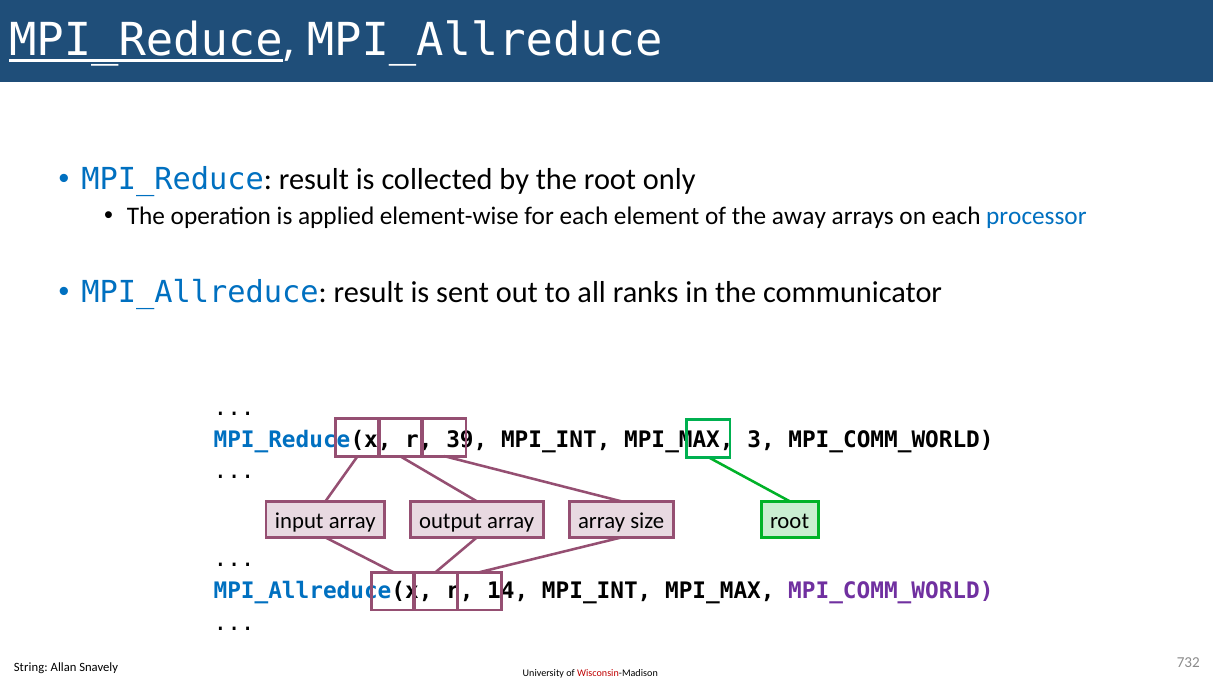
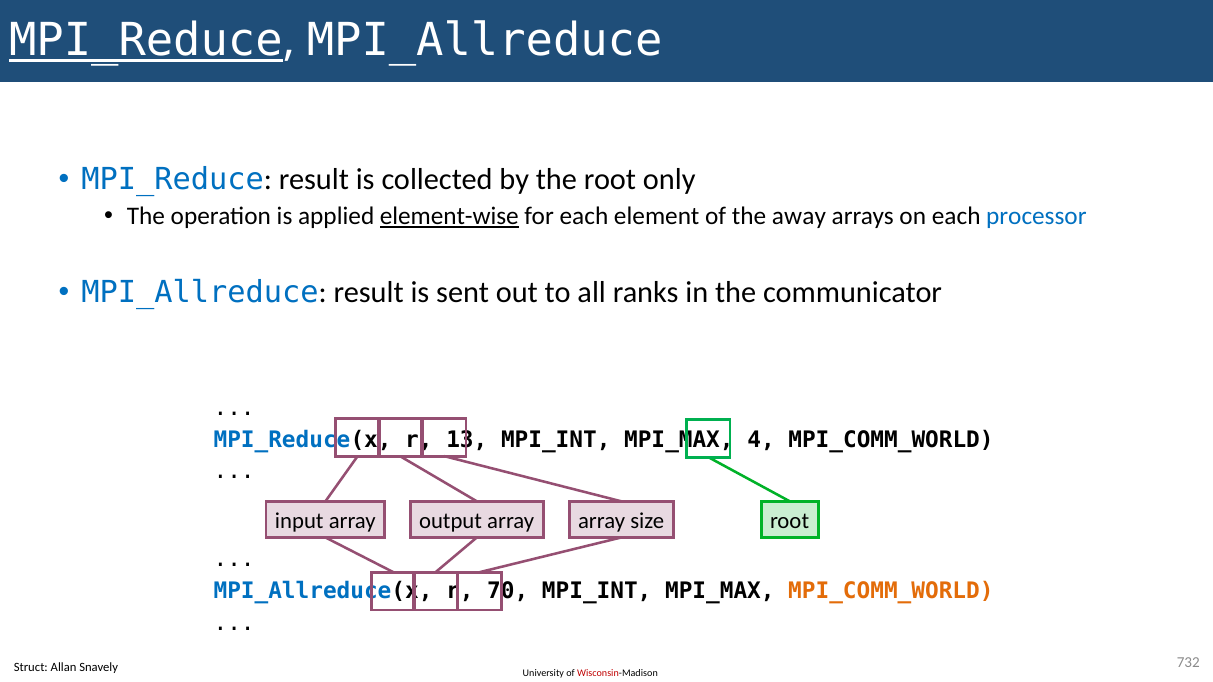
element-wise underline: none -> present (449, 216)
39: 39 -> 13 (467, 440)
3: 3 -> 4 (761, 440)
14: 14 -> 70 (508, 591)
MPI_COMM_WORLD colour: purple -> orange (891, 591)
String: String -> Struct (31, 668)
